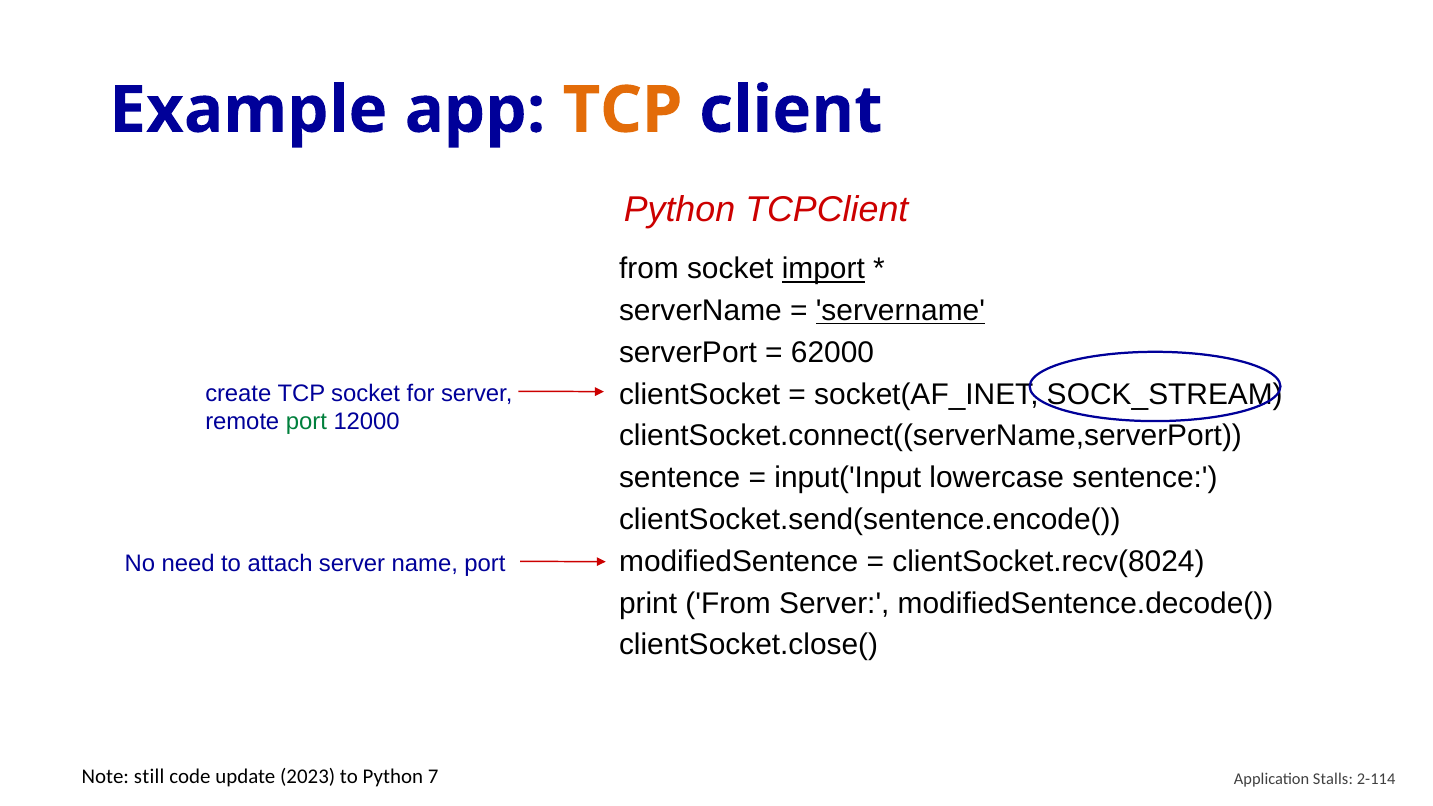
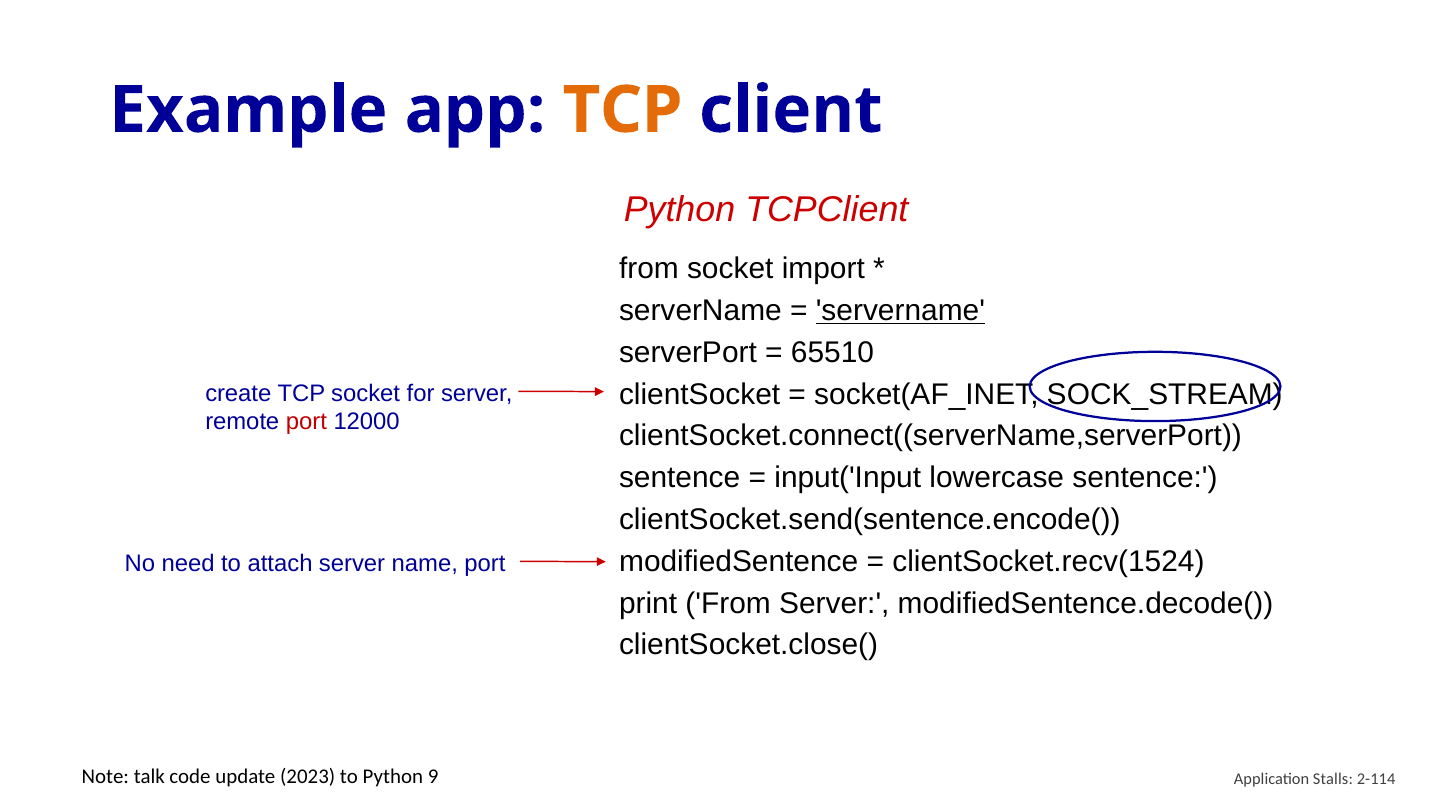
import underline: present -> none (823, 269)
62000: 62000 -> 65510 (832, 352)
port colour: green -> red (306, 422)
clientSocket.recv(8024: clientSocket.recv(8024 -> clientSocket.recv(1524 (1048, 561)
still: still -> talk (149, 777)
7: 7 -> 9 (433, 777)
